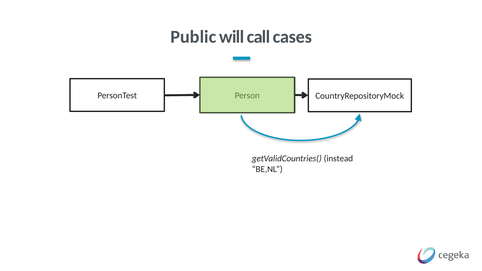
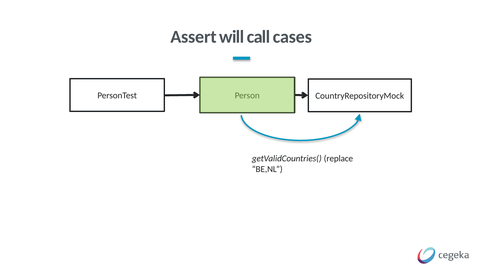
Public: Public -> Assert (194, 37)
instead: instead -> replace (338, 158)
